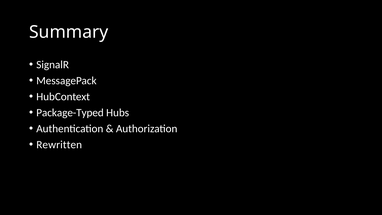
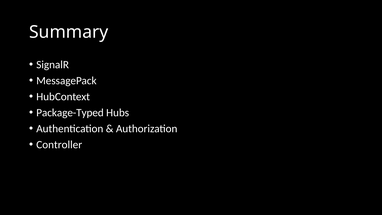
Rewritten: Rewritten -> Controller (59, 145)
